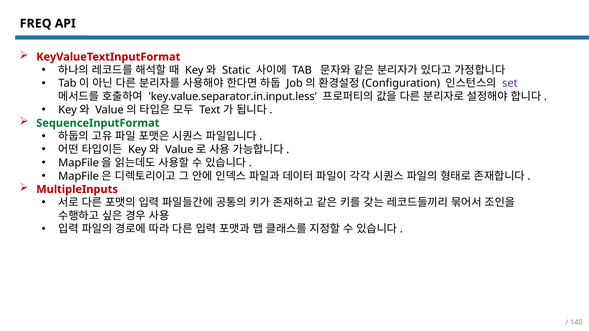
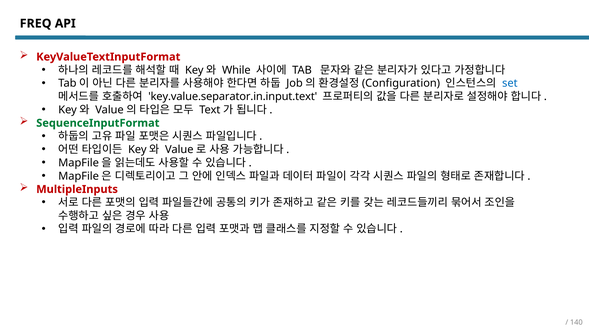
Static: Static -> While (236, 70)
set colour: purple -> blue (510, 83)
key.value.separator.in.input.less: key.value.separator.in.input.less -> key.value.separator.in.input.text (233, 97)
